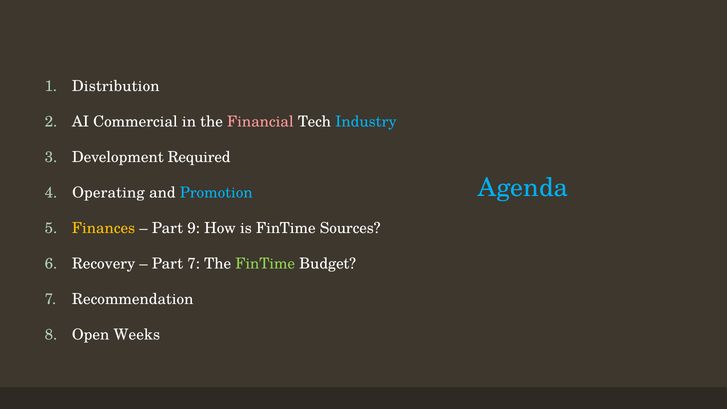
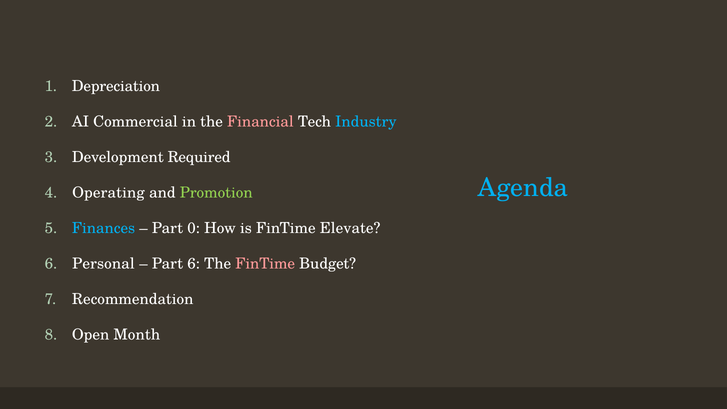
Distribution: Distribution -> Depreciation (116, 86)
Promotion colour: light blue -> light green (216, 193)
Finances colour: yellow -> light blue (104, 228)
9: 9 -> 0 (194, 228)
Sources: Sources -> Elevate (350, 228)
Recovery: Recovery -> Personal (103, 264)
Part 7: 7 -> 6 (194, 264)
FinTime colour: light green -> pink (265, 264)
Weeks: Weeks -> Month (137, 335)
